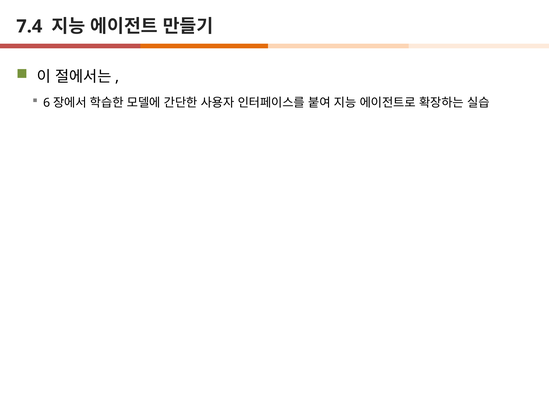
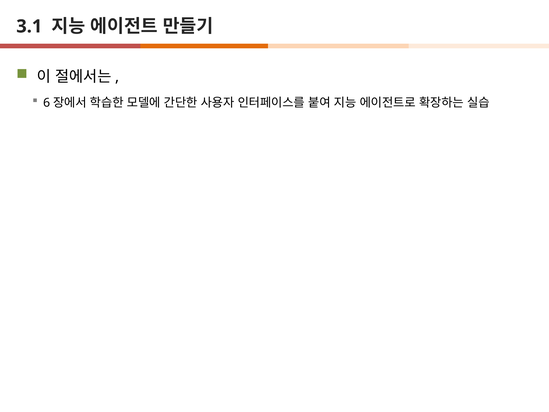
7.4: 7.4 -> 3.1 (29, 26)
